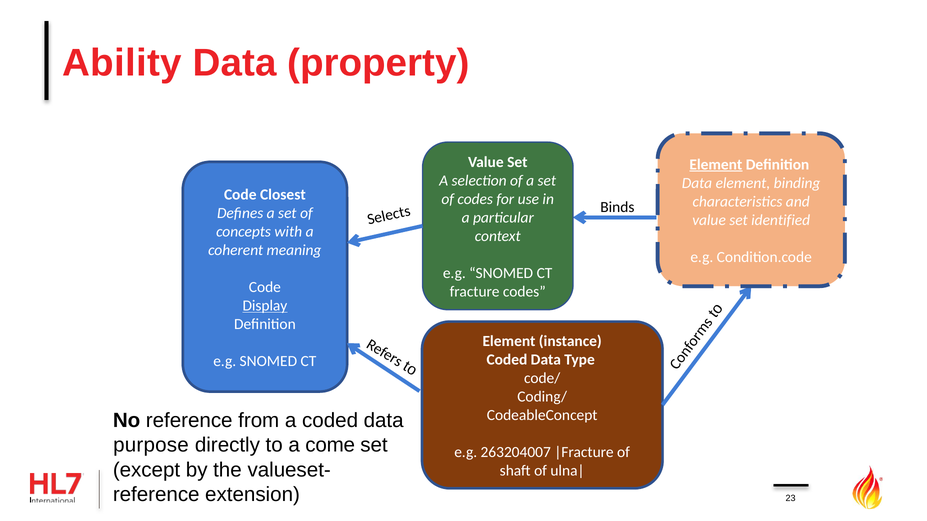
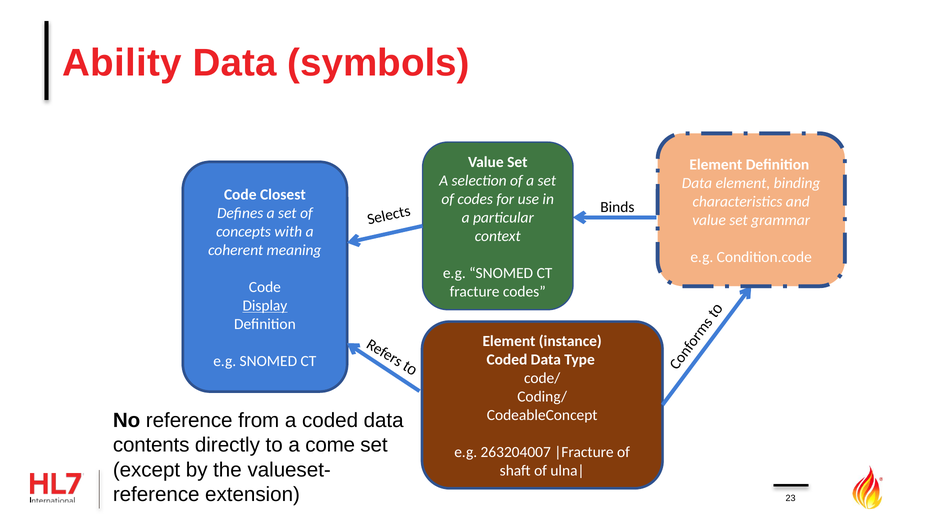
property: property -> symbols (378, 63)
Element underline: present -> none (716, 165)
identified: identified -> grammar (781, 220)
purpose: purpose -> contents (151, 445)
